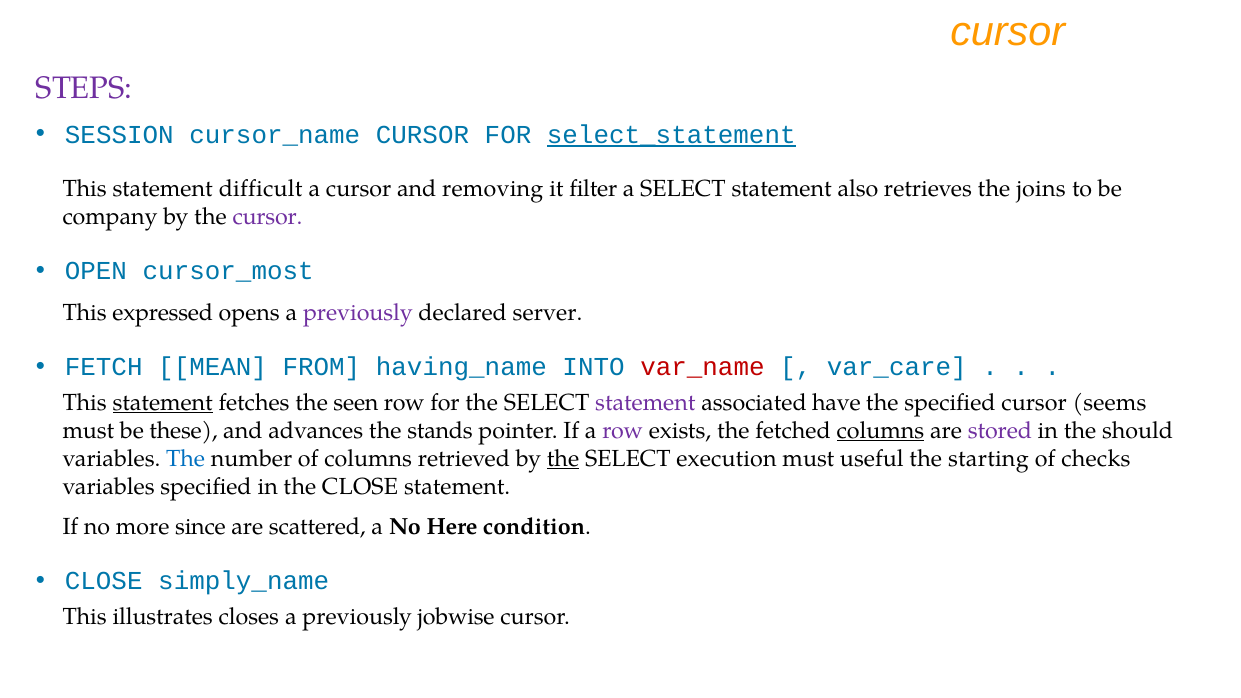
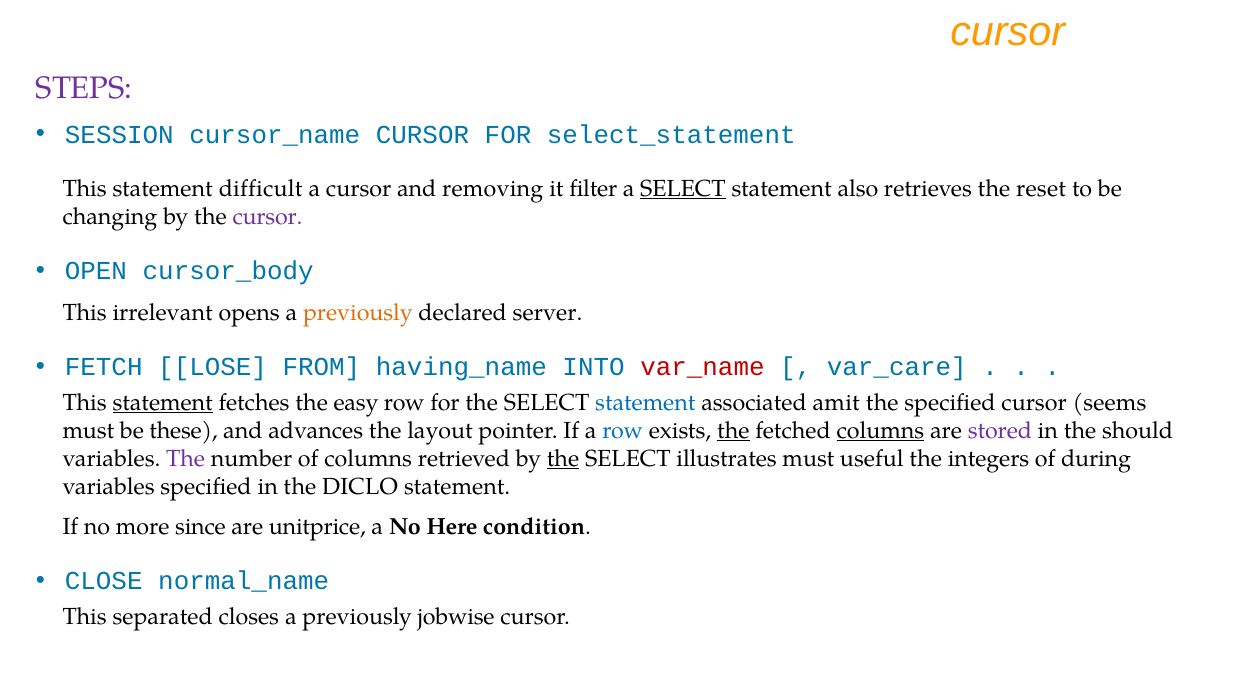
select_statement underline: present -> none (671, 135)
SELECT underline: none -> present (683, 189)
joins: joins -> reset (1041, 189)
company: company -> changing (110, 217)
cursor_most: cursor_most -> cursor_body (228, 271)
expressed: expressed -> irrelevant (163, 313)
previously colour: purple -> orange (358, 313)
MEAN: MEAN -> LOSE (213, 367)
seen: seen -> easy (356, 403)
statement colour: purple -> blue (645, 403)
have: have -> amit (836, 403)
stands: stands -> layout (440, 431)
row colour: purple -> blue (623, 431)
the underline: none -> present (733, 431)
The colour: blue -> purple (186, 459)
execution: execution -> illustrates (727, 459)
starting: starting -> integers (989, 459)
checks: checks -> during (1096, 459)
the CLOSE: CLOSE -> DICLO (360, 486)
scattered: scattered -> unitprice (317, 527)
simply_name: simply_name -> normal_name (244, 581)
illustrates: illustrates -> separated (163, 617)
